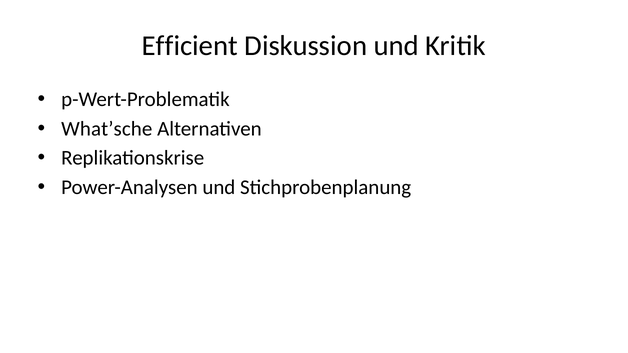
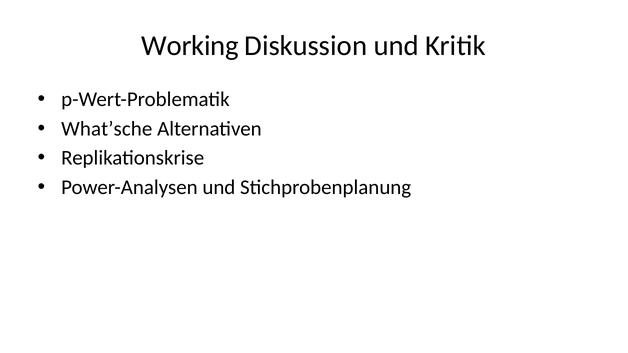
Efficient: Efficient -> Working (190, 46)
